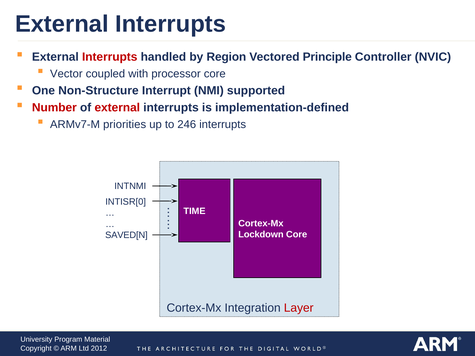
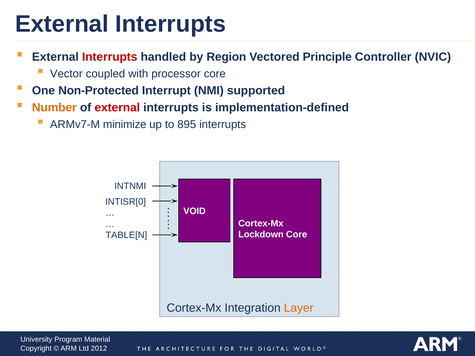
Non-Structure: Non-Structure -> Non-Protected (99, 91)
Number colour: red -> orange (54, 108)
priorities: priorities -> minimize (125, 124)
246: 246 -> 895 (187, 124)
TIME: TIME -> VOID (195, 211)
SAVED[N: SAVED[N -> TABLE[N (126, 235)
Layer colour: red -> orange (299, 308)
